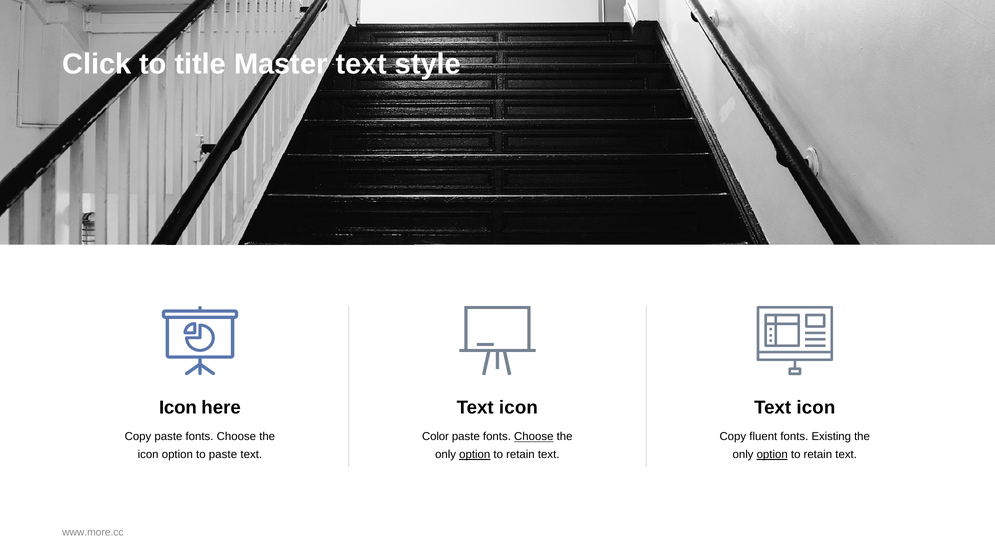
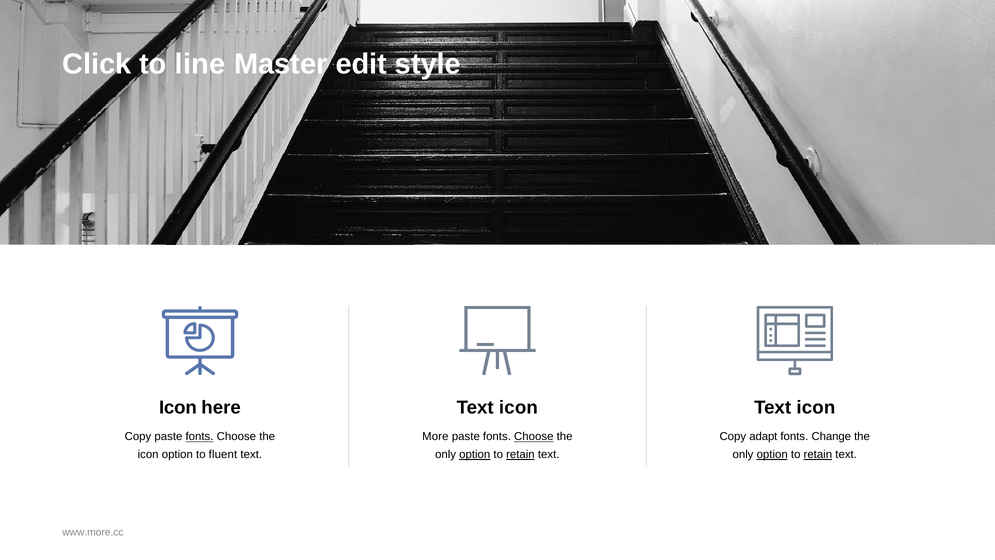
title: title -> line (200, 64)
Master text: text -> edit (361, 64)
fonts underline: none -> present (200, 436)
Color: Color -> More (435, 436)
fluent: fluent -> adapt (763, 436)
Existing: Existing -> Change (831, 436)
to paste: paste -> fluent (223, 454)
retain underline: none -> present (520, 454)
retain underline: none -> present (818, 454)
